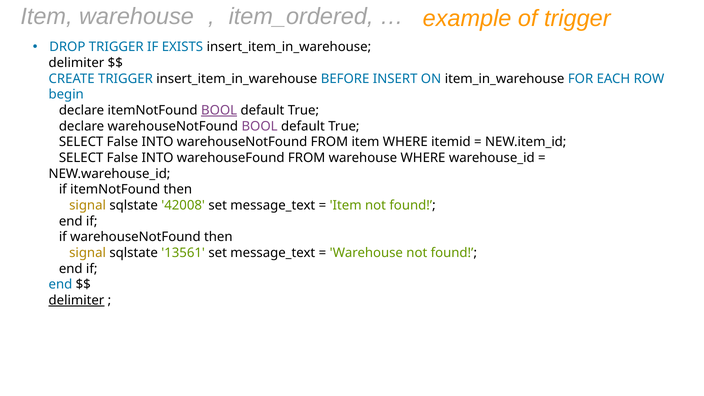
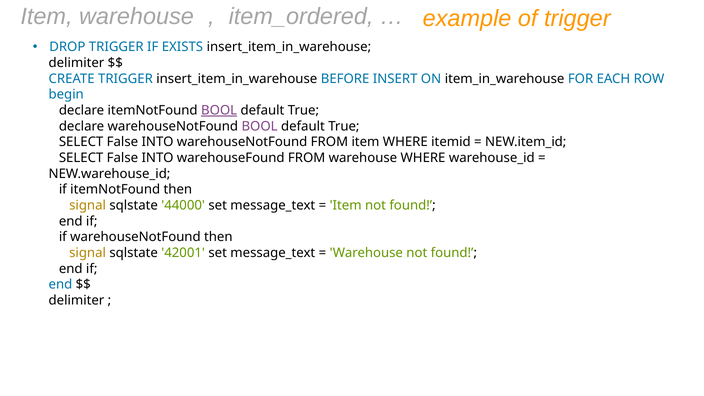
42008: 42008 -> 44000 (183, 205)
13561: 13561 -> 42001 (183, 253)
delimiter underline: present -> none (76, 300)
